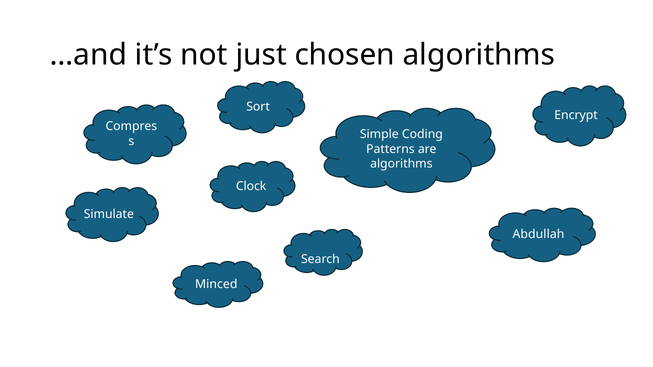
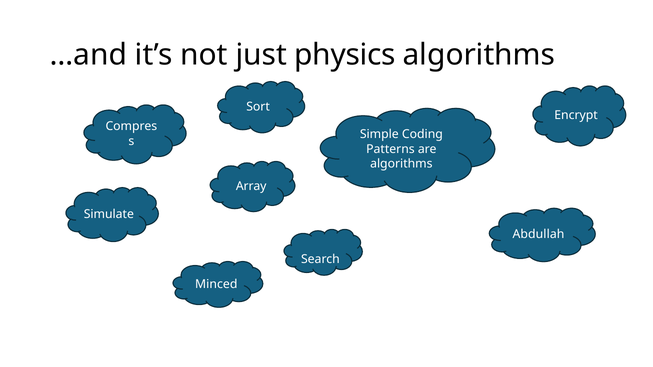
chosen: chosen -> physics (345, 55)
Clock: Clock -> Array (251, 186)
